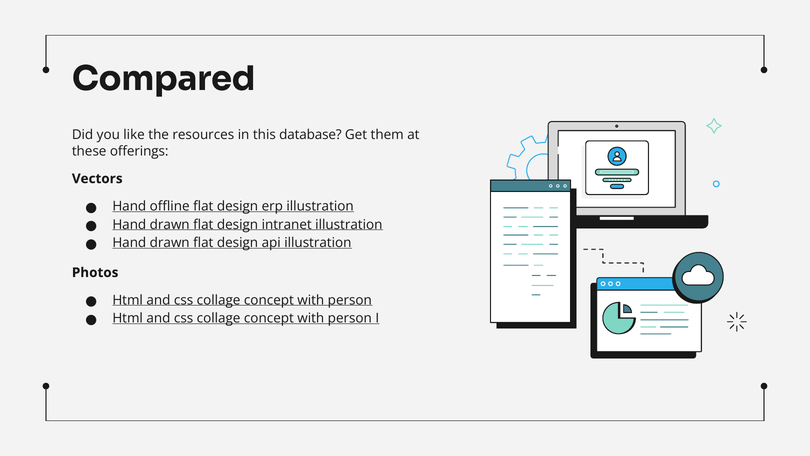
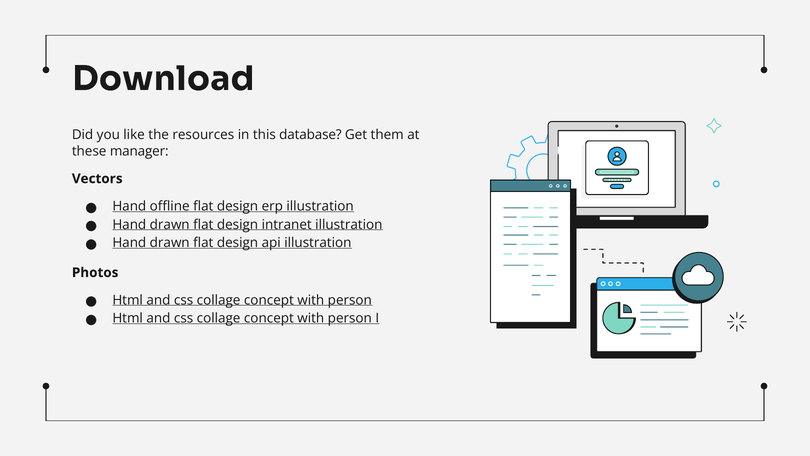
Compared: Compared -> Download (163, 79)
offerings: offerings -> manager (139, 151)
